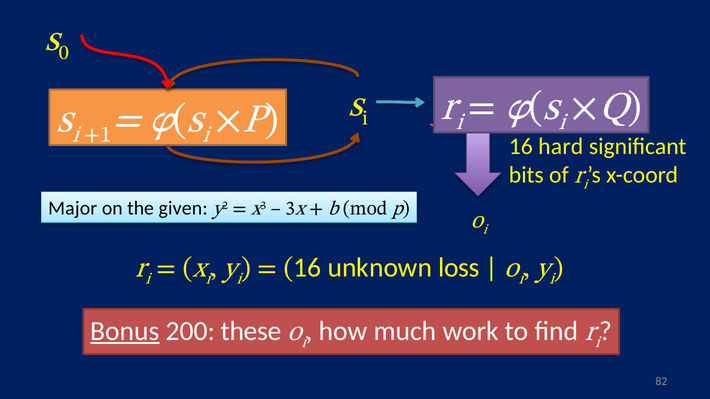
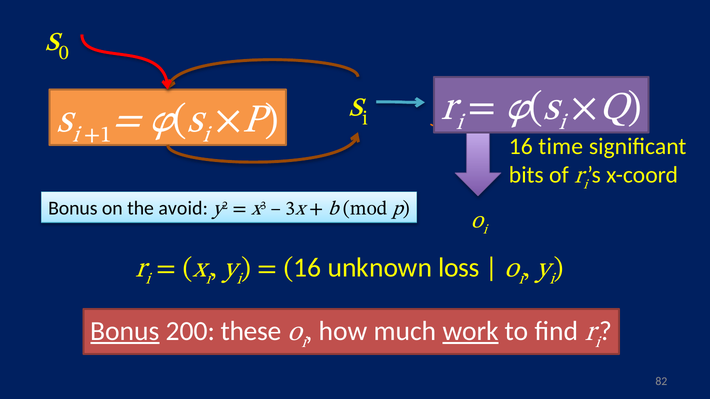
hard: hard -> time (561, 147)
Major: Major -> Bonus (73, 209)
given: given -> avoid (183, 209)
work underline: none -> present (471, 331)
